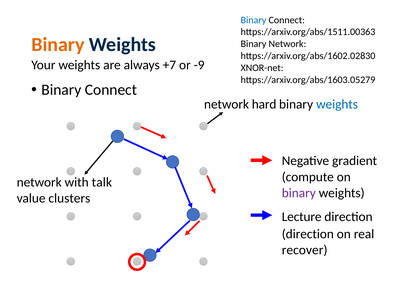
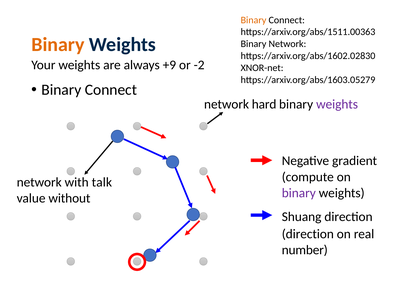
Binary colour: blue -> orange (253, 20)
+7: +7 -> +9 (169, 65)
-9: -9 -> -2 (199, 65)
weights colour: blue -> purple (337, 104)
clusters: clusters -> without (69, 198)
Lecture: Lecture -> Shuang (302, 217)
recover: recover -> number (305, 250)
